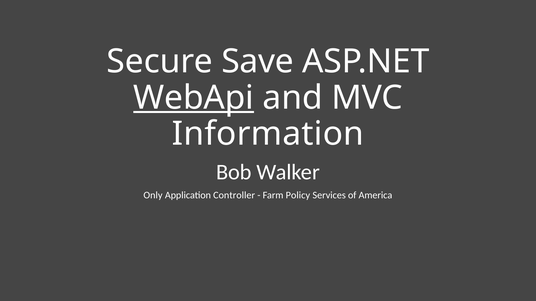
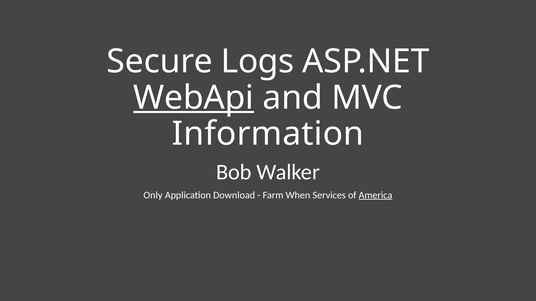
Save: Save -> Logs (258, 62)
Controller: Controller -> Download (234, 195)
Policy: Policy -> When (298, 195)
America underline: none -> present (375, 195)
